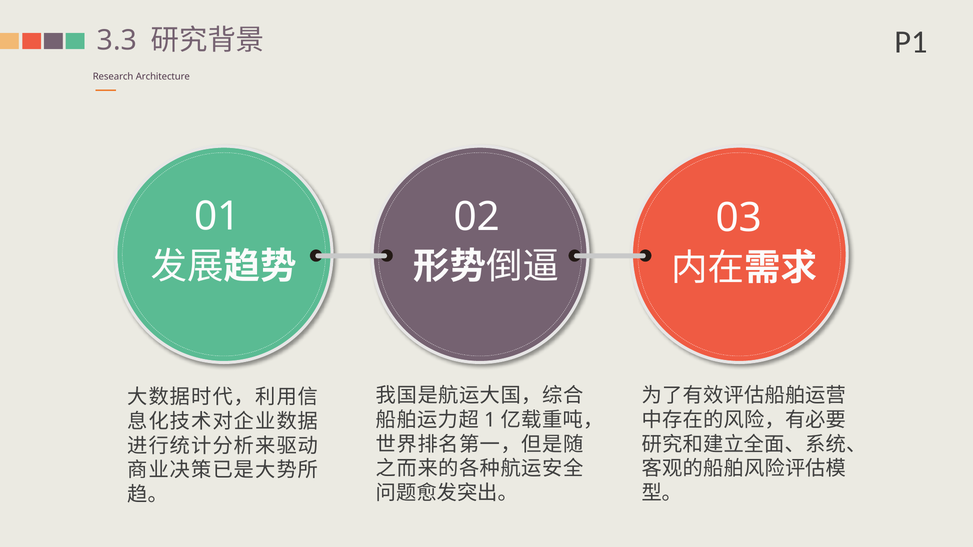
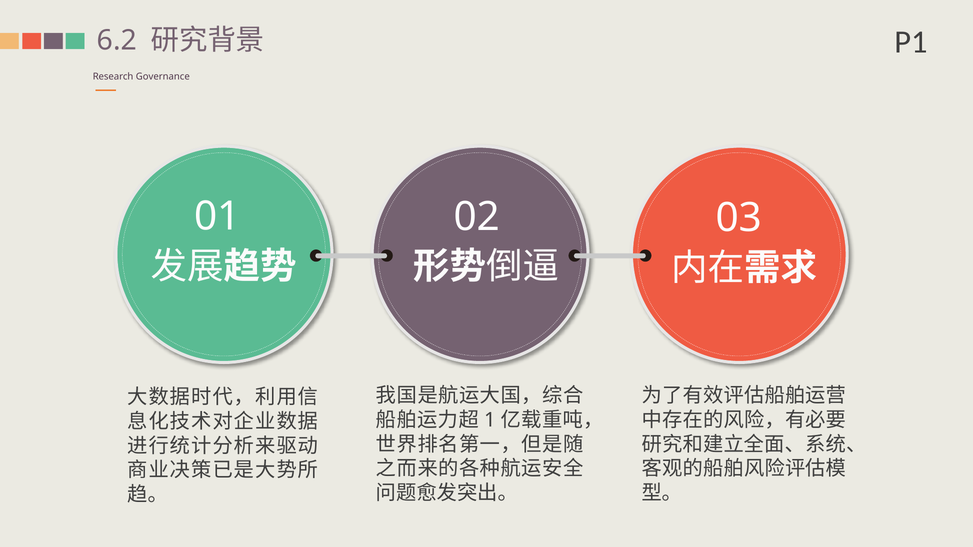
3.3: 3.3 -> 6.2 (117, 40)
Architecture: Architecture -> Governance (163, 77)
